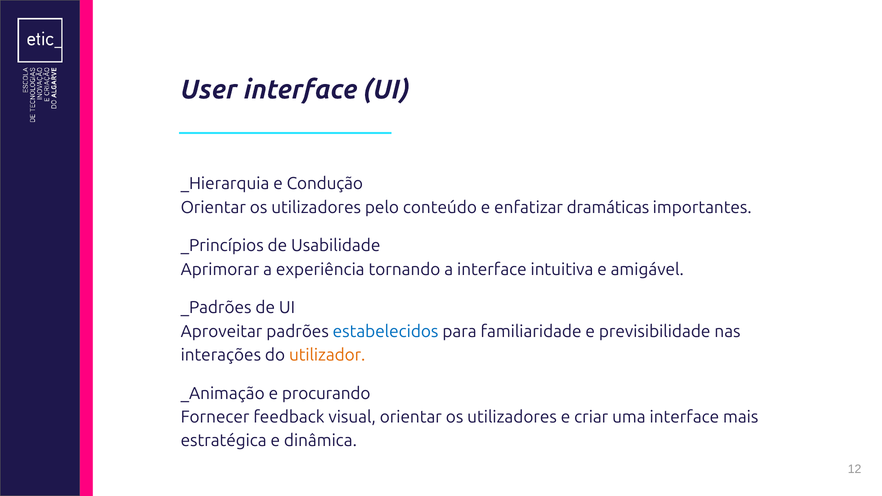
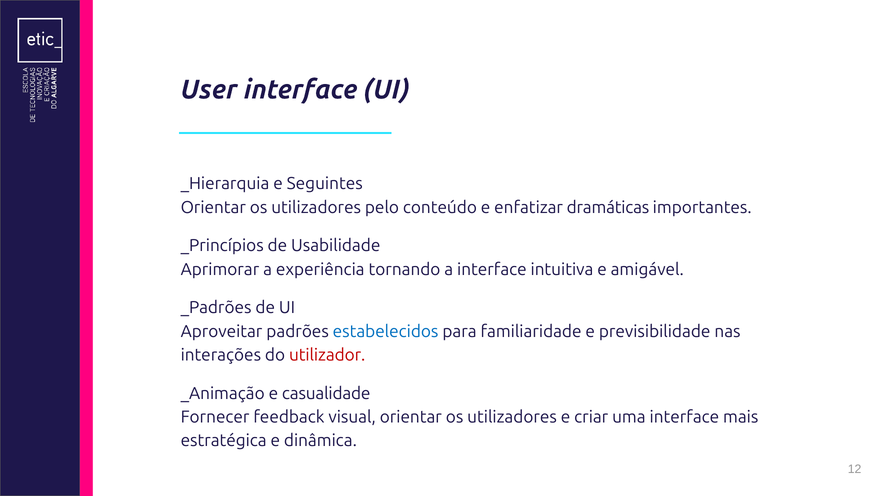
Condução: Condução -> Seguintes (325, 184)
utilizador colour: orange -> red (327, 355)
procurando: procurando -> casualidade (326, 393)
